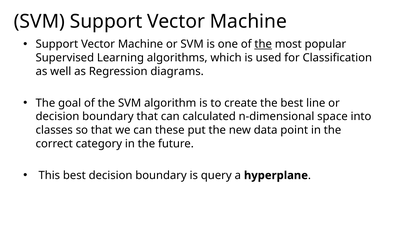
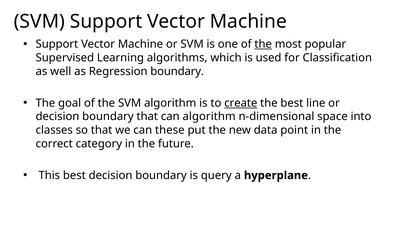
Regression diagrams: diagrams -> boundary (177, 71)
create underline: none -> present (241, 103)
can calculated: calculated -> algorithm (209, 116)
